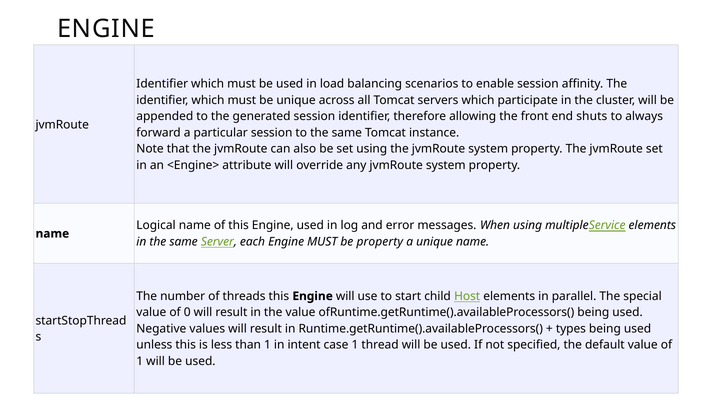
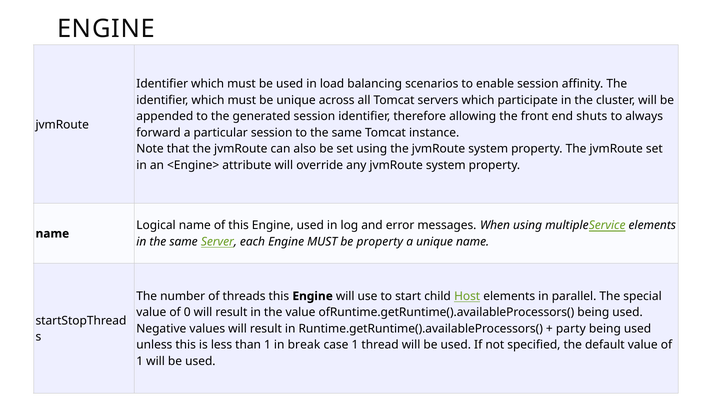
types: types -> party (571, 328)
intent: intent -> break (304, 345)
